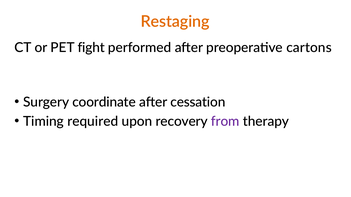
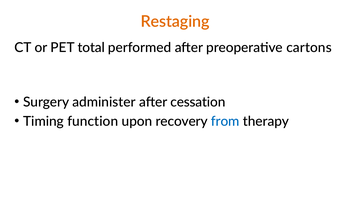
fight: fight -> total (91, 48)
coordinate: coordinate -> administer (104, 102)
required: required -> function (93, 122)
from colour: purple -> blue (225, 122)
